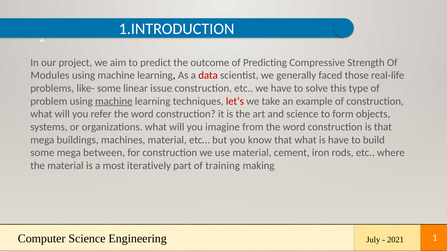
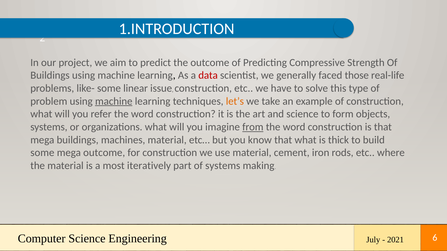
Modules: Modules -> Buildings (50, 76)
let’s colour: red -> orange (235, 101)
from underline: none -> present (253, 127)
is have: have -> thick (338, 140)
mega between: between -> outcome (104, 153)
of training: training -> systems (223, 166)
1: 1 -> 6 (435, 238)
